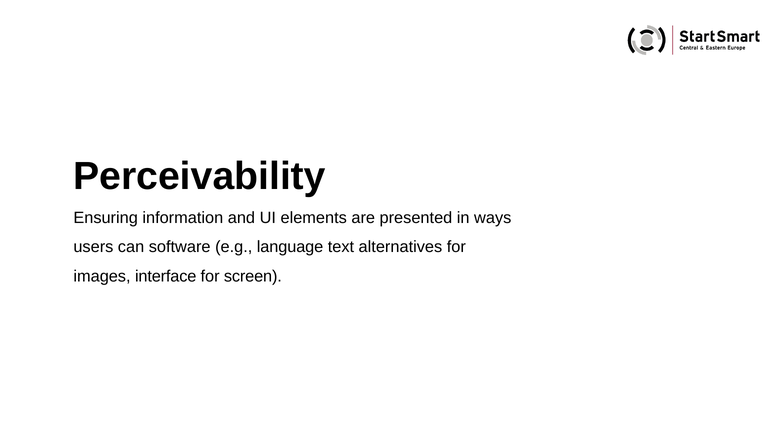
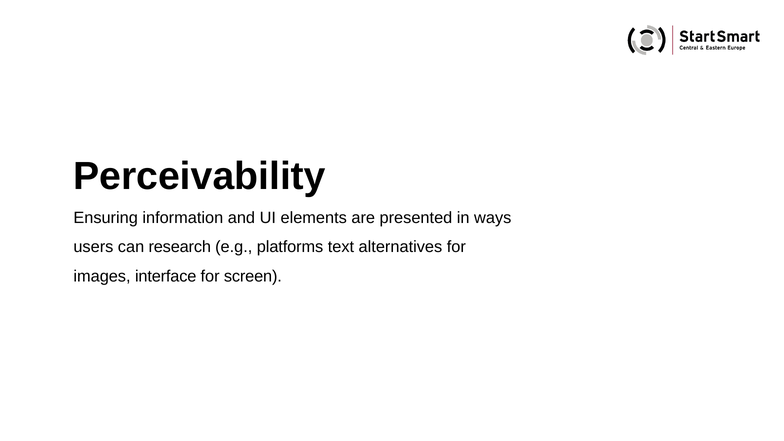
software: software -> research (180, 247)
language: language -> platforms (290, 247)
